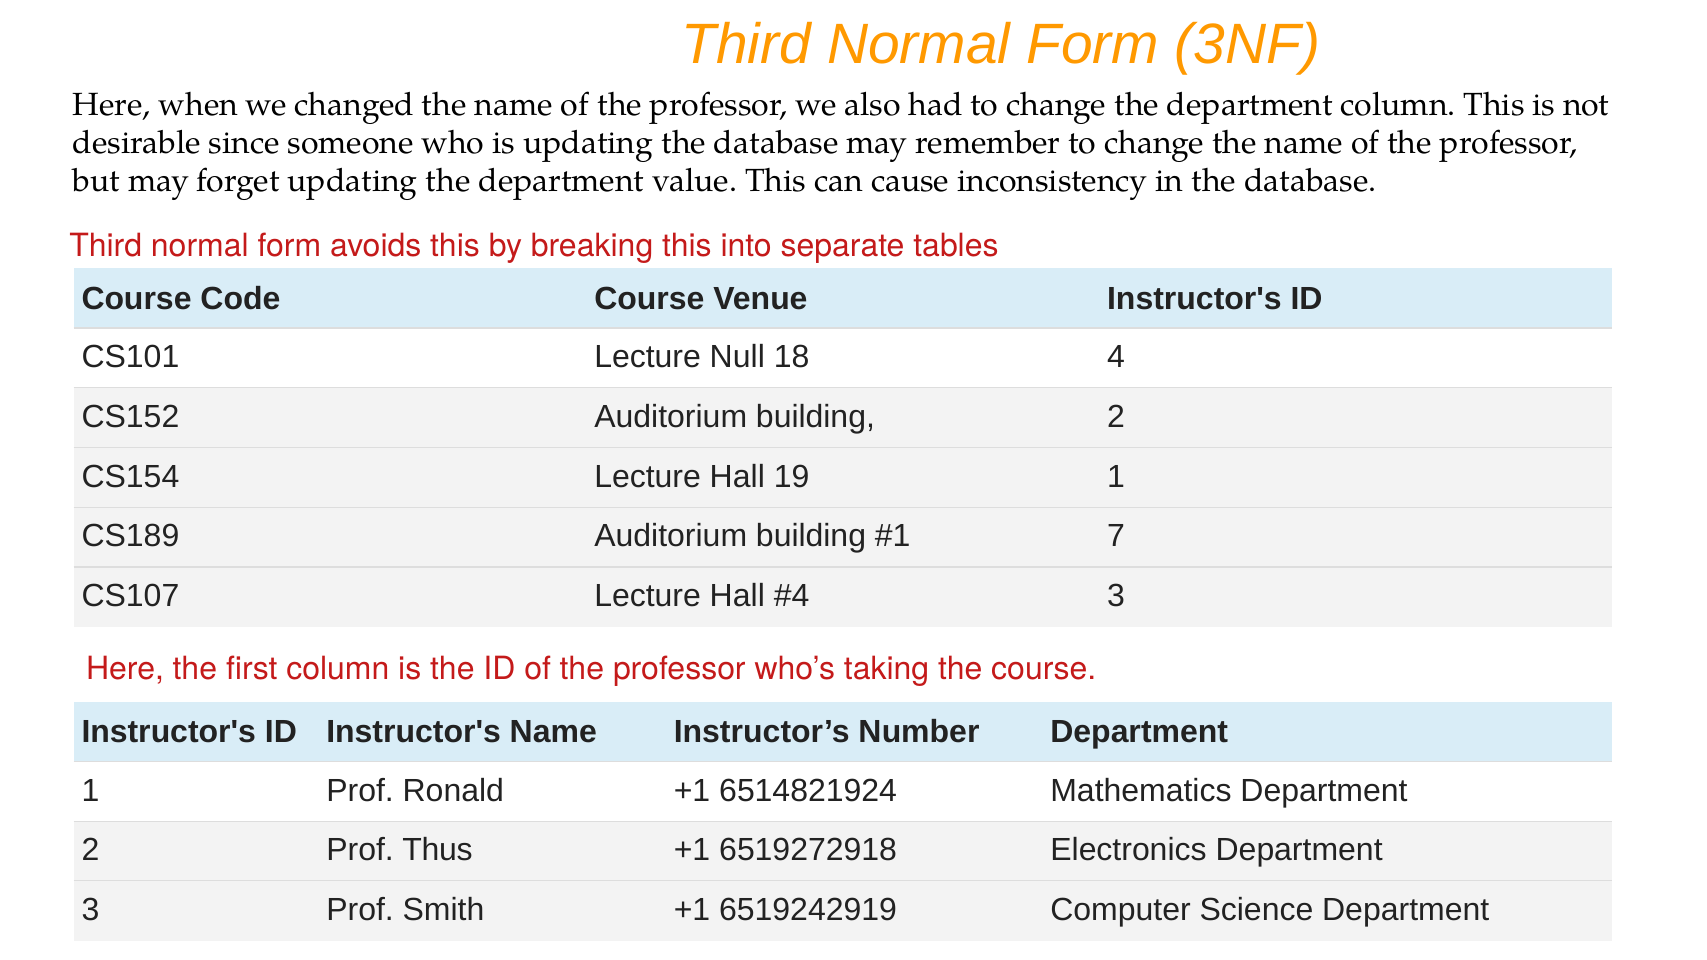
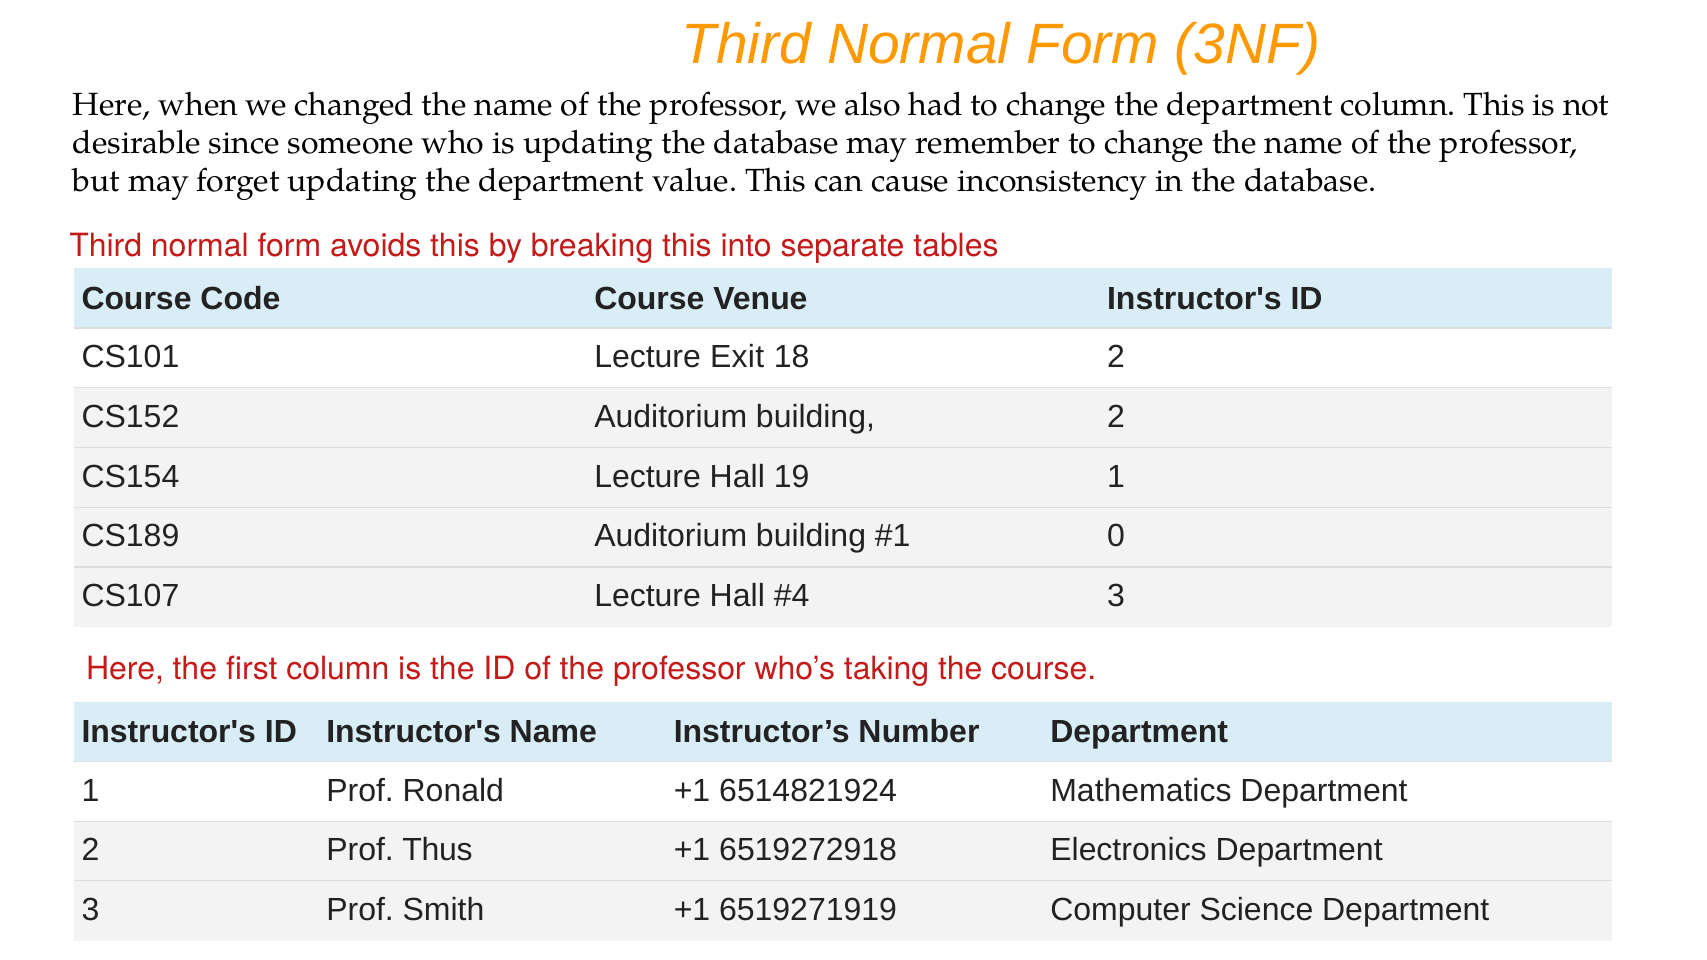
Null: Null -> Exit (737, 357)
18 4: 4 -> 2 (1116, 357)
7: 7 -> 0 (1116, 536)
6519242919: 6519242919 -> 6519271919 (808, 910)
